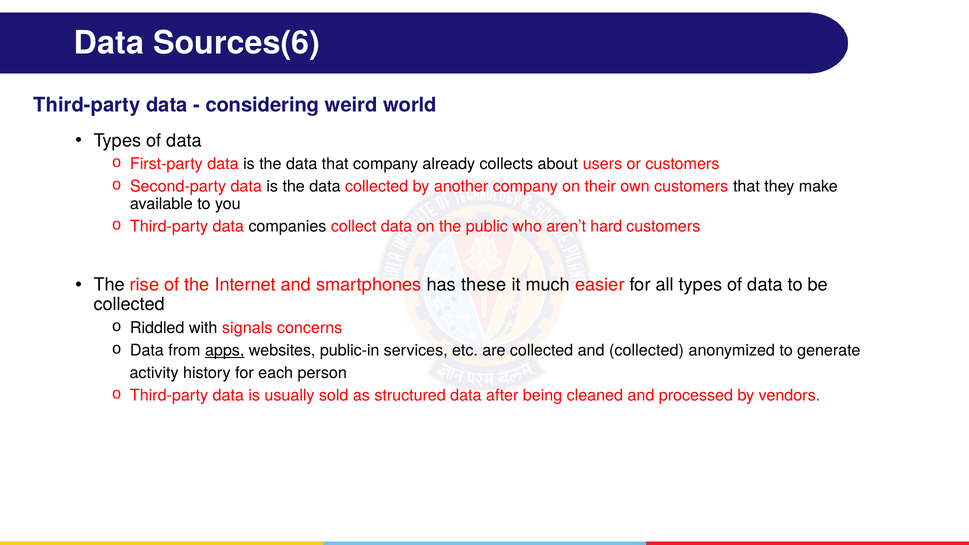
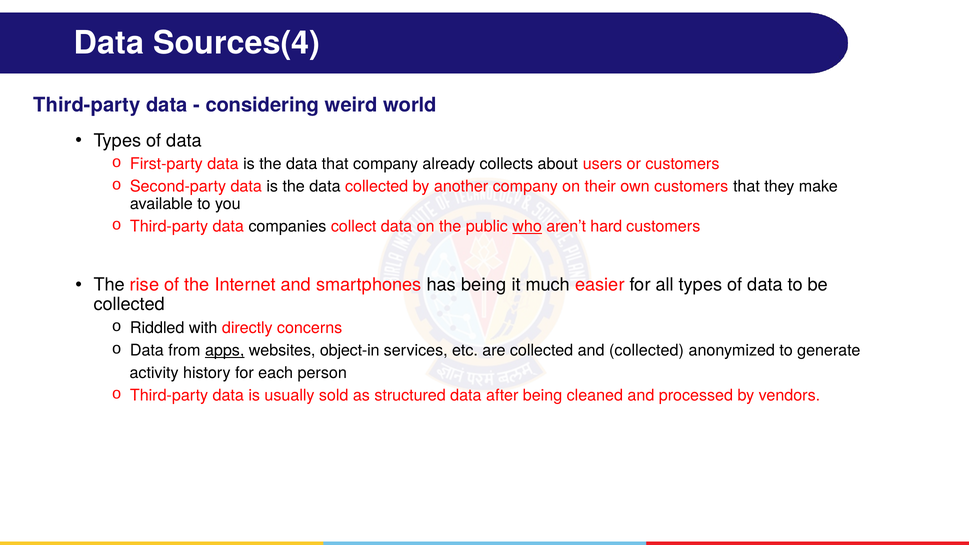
Sources(6: Sources(6 -> Sources(4 (237, 43)
who underline: none -> present (527, 226)
has these: these -> being (484, 285)
signals: signals -> directly (247, 328)
public-in: public-in -> object-in (350, 350)
